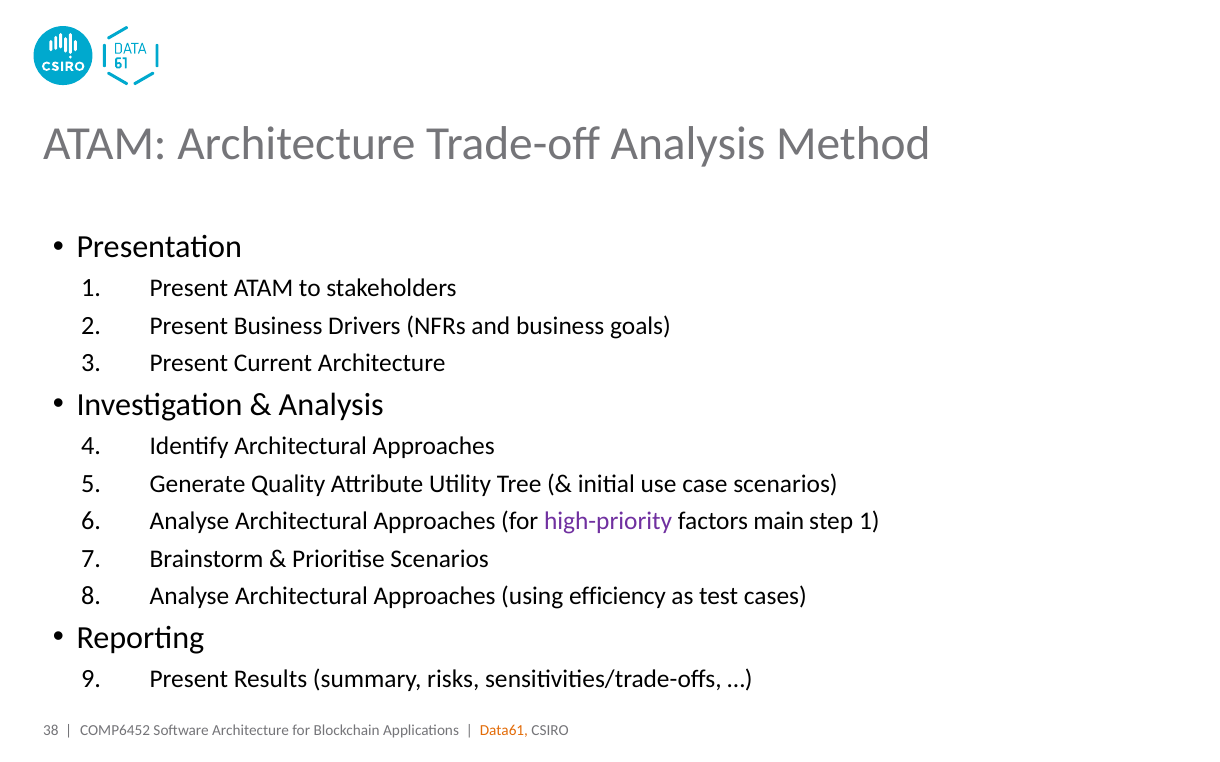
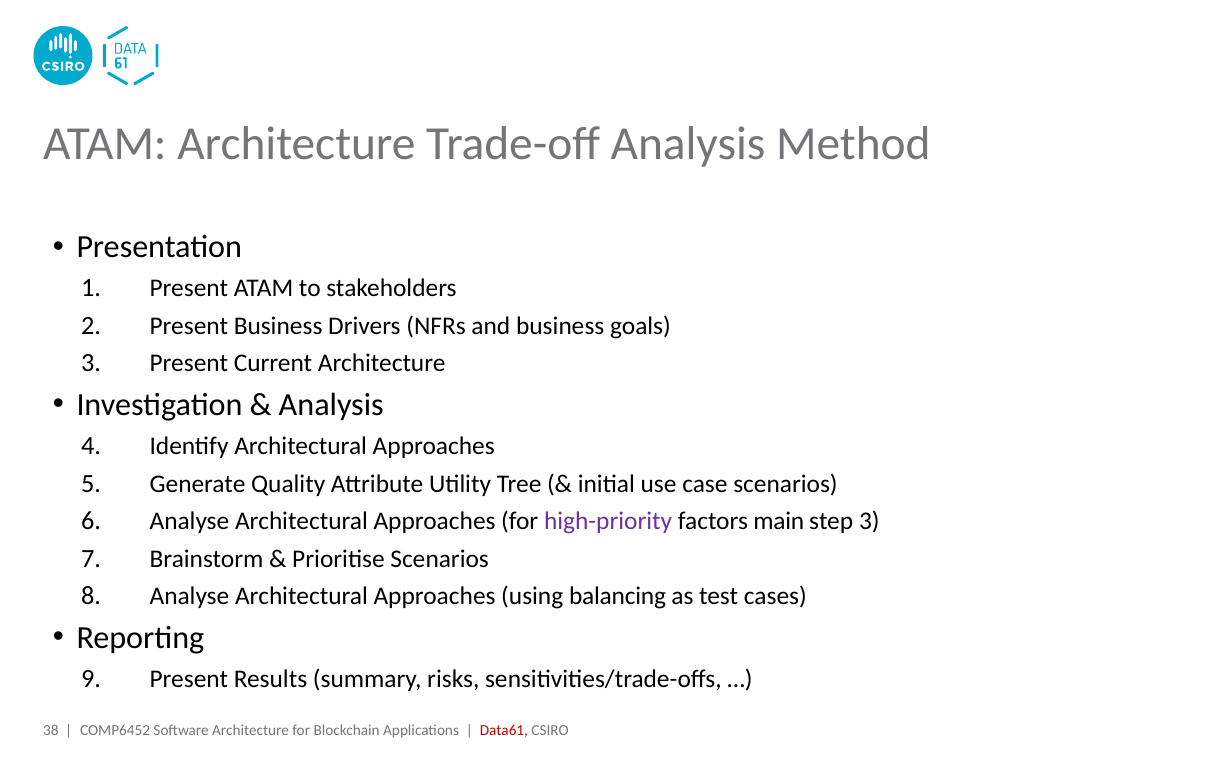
step 1: 1 -> 3 (869, 522)
efficiency: efficiency -> balancing (617, 597)
Data61 colour: orange -> red (504, 731)
